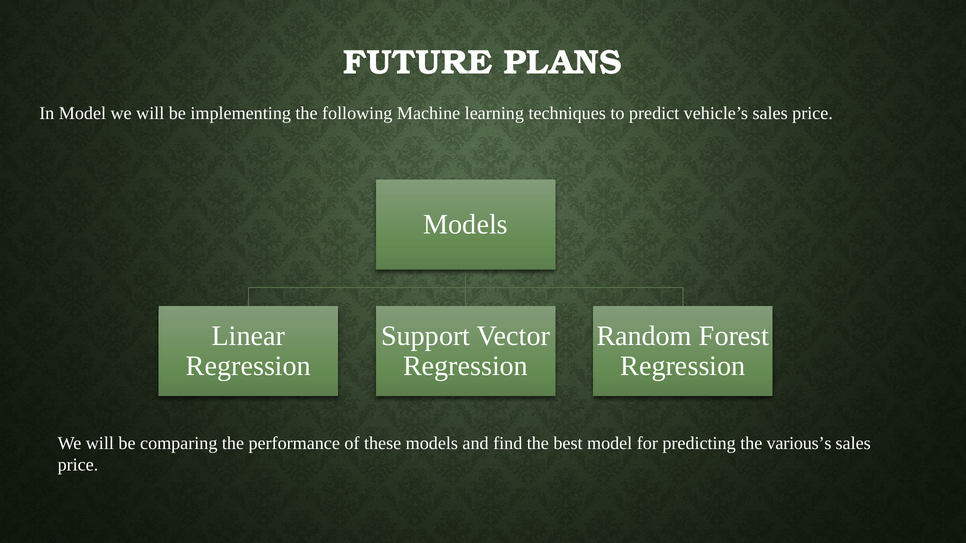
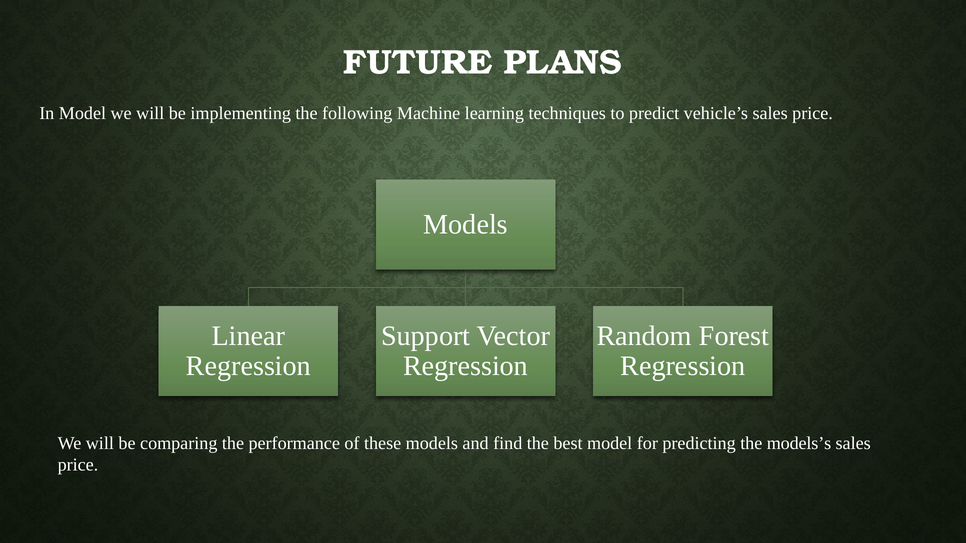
various’s: various’s -> models’s (799, 443)
